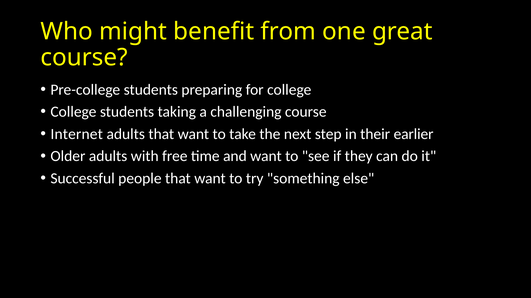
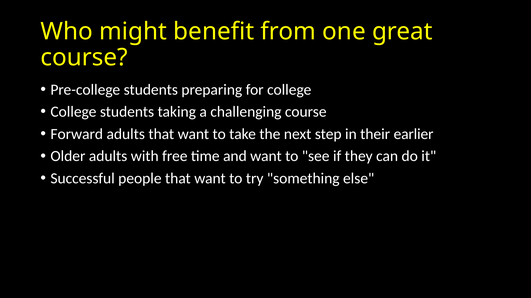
Internet: Internet -> Forward (77, 134)
